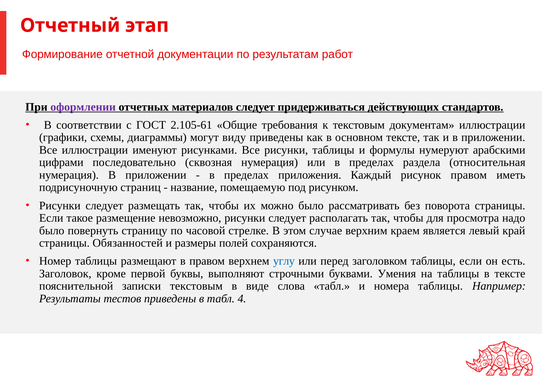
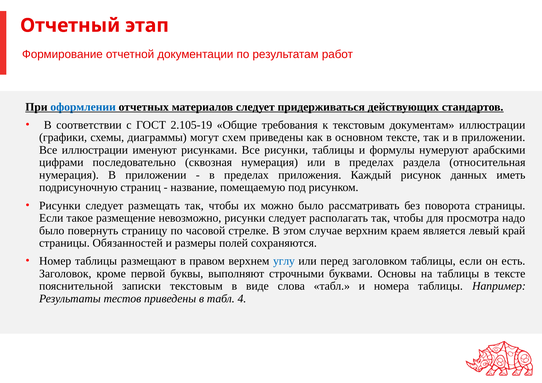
оформлении colour: purple -> blue (83, 107)
2.105-61: 2.105-61 -> 2.105-19 (191, 125)
виду: виду -> схем (234, 138)
рисунок правом: правом -> данных (469, 175)
Умения: Умения -> Основы (397, 274)
